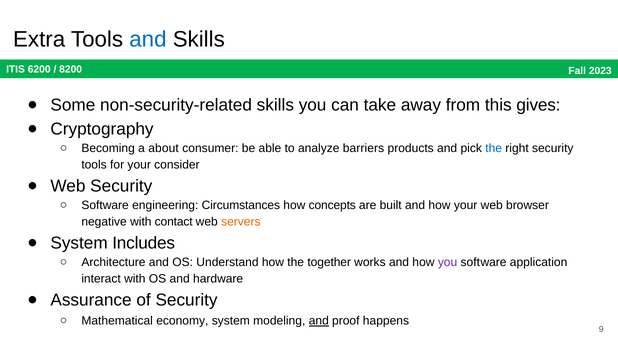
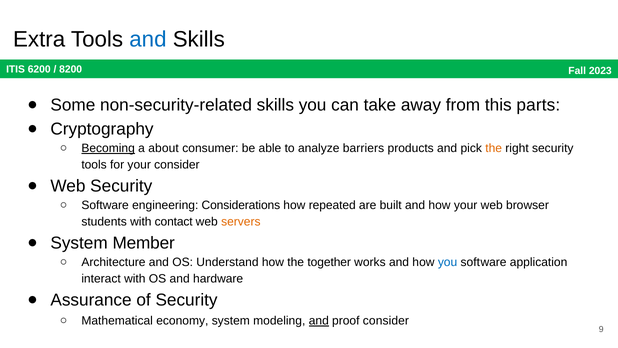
gives: gives -> parts (538, 105)
Becoming underline: none -> present (108, 148)
the colour: blue -> orange (494, 148)
Circumstances: Circumstances -> Considerations (241, 205)
concepts: concepts -> repeated (332, 205)
negative: negative -> students (104, 222)
Includes: Includes -> Member (144, 243)
you colour: purple -> blue (448, 262)
proof happens: happens -> consider (386, 320)
